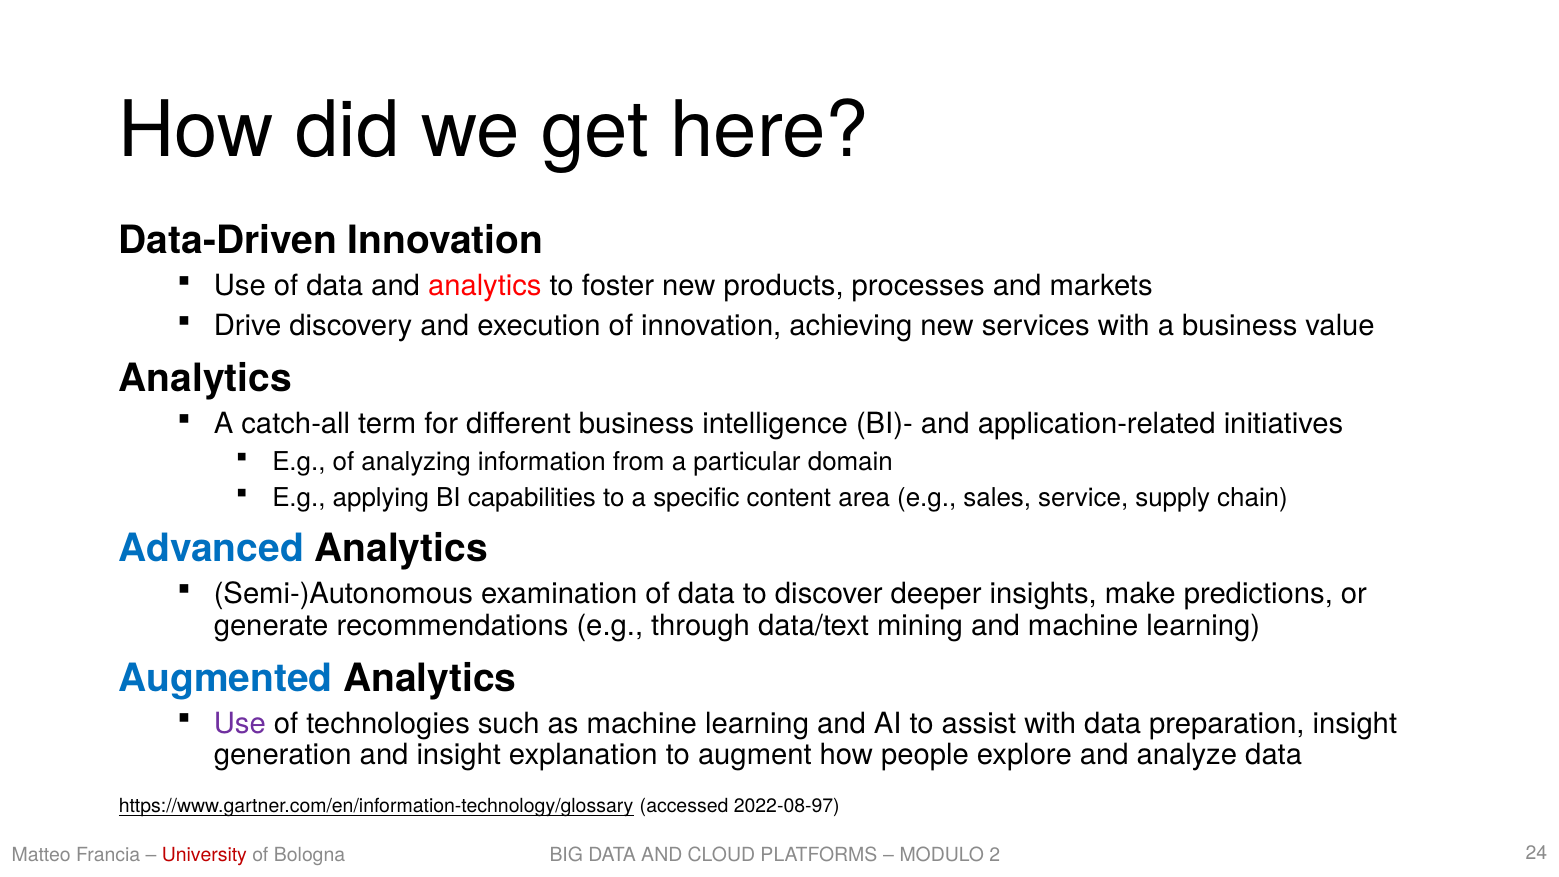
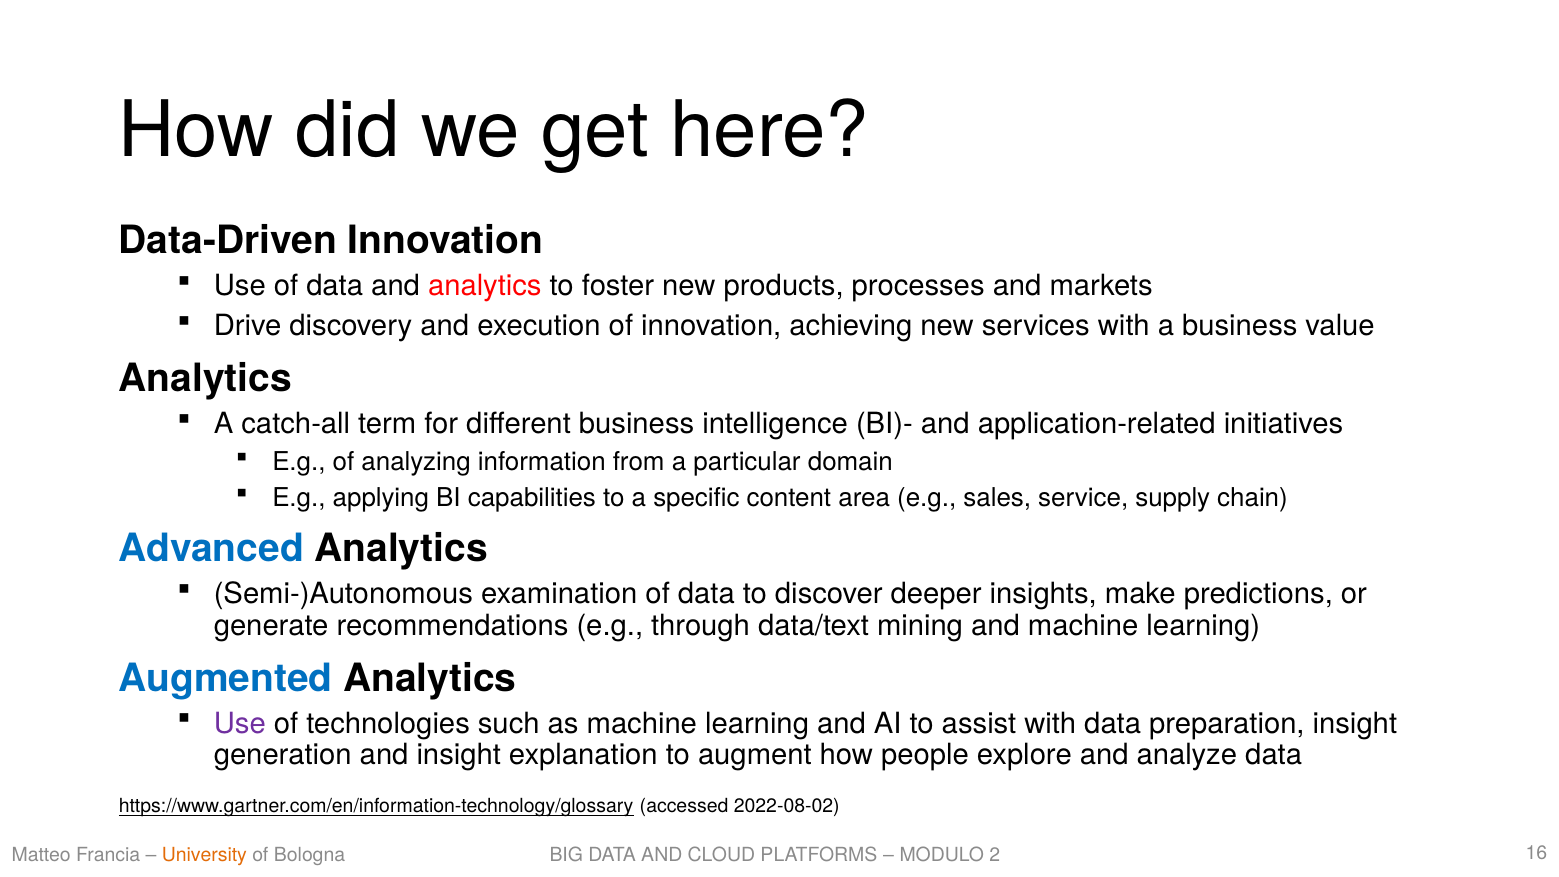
2022-08-97: 2022-08-97 -> 2022-08-02 (787, 806)
University colour: red -> orange (204, 855)
24: 24 -> 16 (1536, 853)
